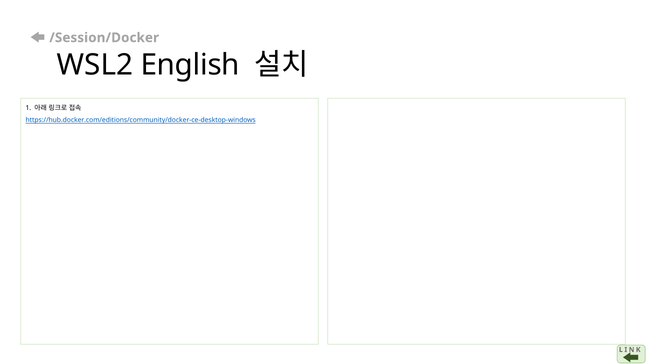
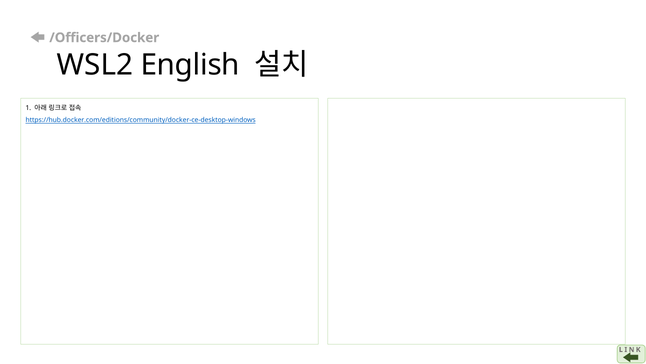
/Session/Docker: /Session/Docker -> /Officers/Docker (104, 38)
